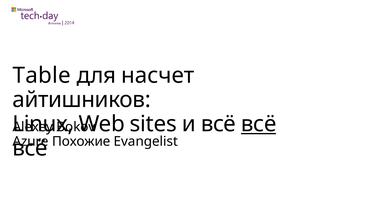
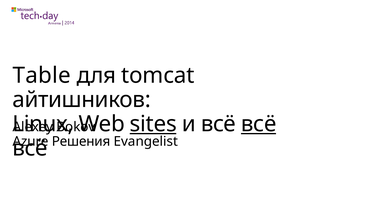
насчет: насчет -> tomcat (158, 76)
sites underline: none -> present (153, 124)
Похожие: Похожие -> Решения (81, 141)
